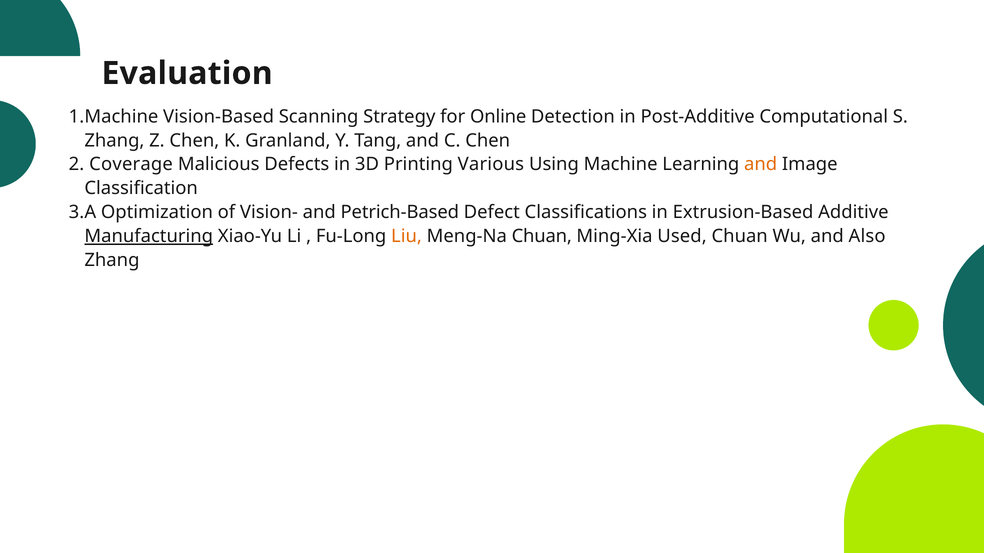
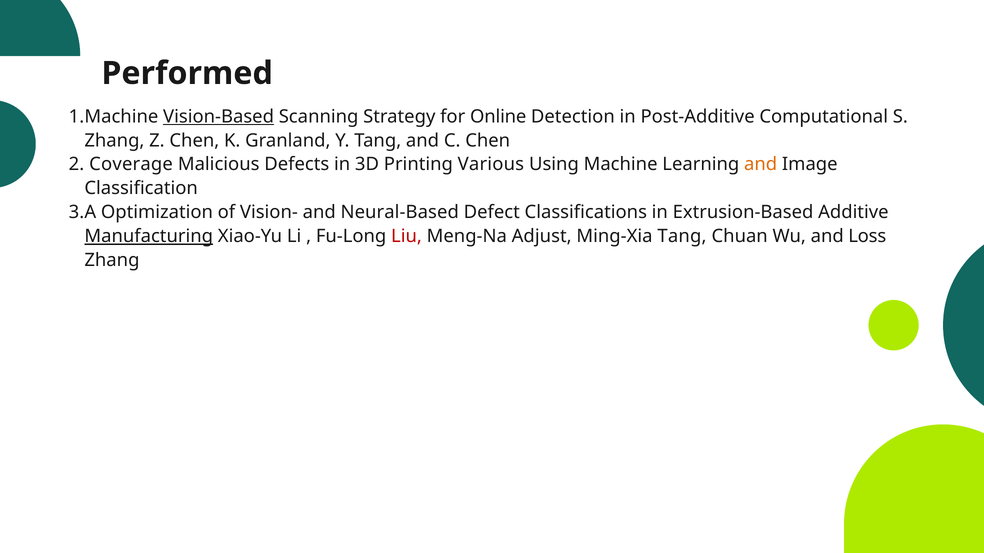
Evaluation: Evaluation -> Performed (187, 73)
Vision-Based underline: none -> present (219, 117)
Petrich-Based: Petrich-Based -> Neural-Based (400, 213)
Liu colour: orange -> red (407, 237)
Meng-Na Chuan: Chuan -> Adjust (542, 237)
Ming-Xia Used: Used -> Tang (682, 237)
Also: Also -> Loss (867, 237)
